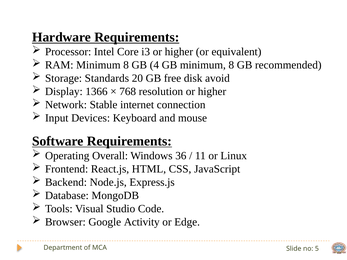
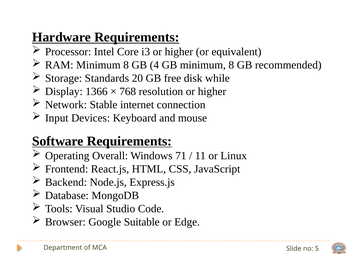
avoid: avoid -> while (217, 78)
36: 36 -> 71 (181, 156)
Activity: Activity -> Suitable (142, 222)
